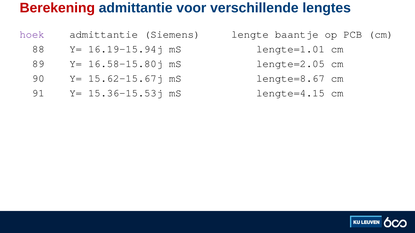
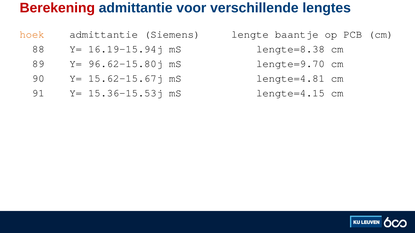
hoek colour: purple -> orange (32, 34)
lengte=1.01: lengte=1.01 -> lengte=8.38 (290, 49)
16.58-15.80j: 16.58-15.80j -> 96.62-15.80j (125, 64)
lengte=2.05: lengte=2.05 -> lengte=9.70 (290, 64)
lengte=8.67: lengte=8.67 -> lengte=4.81 (290, 79)
